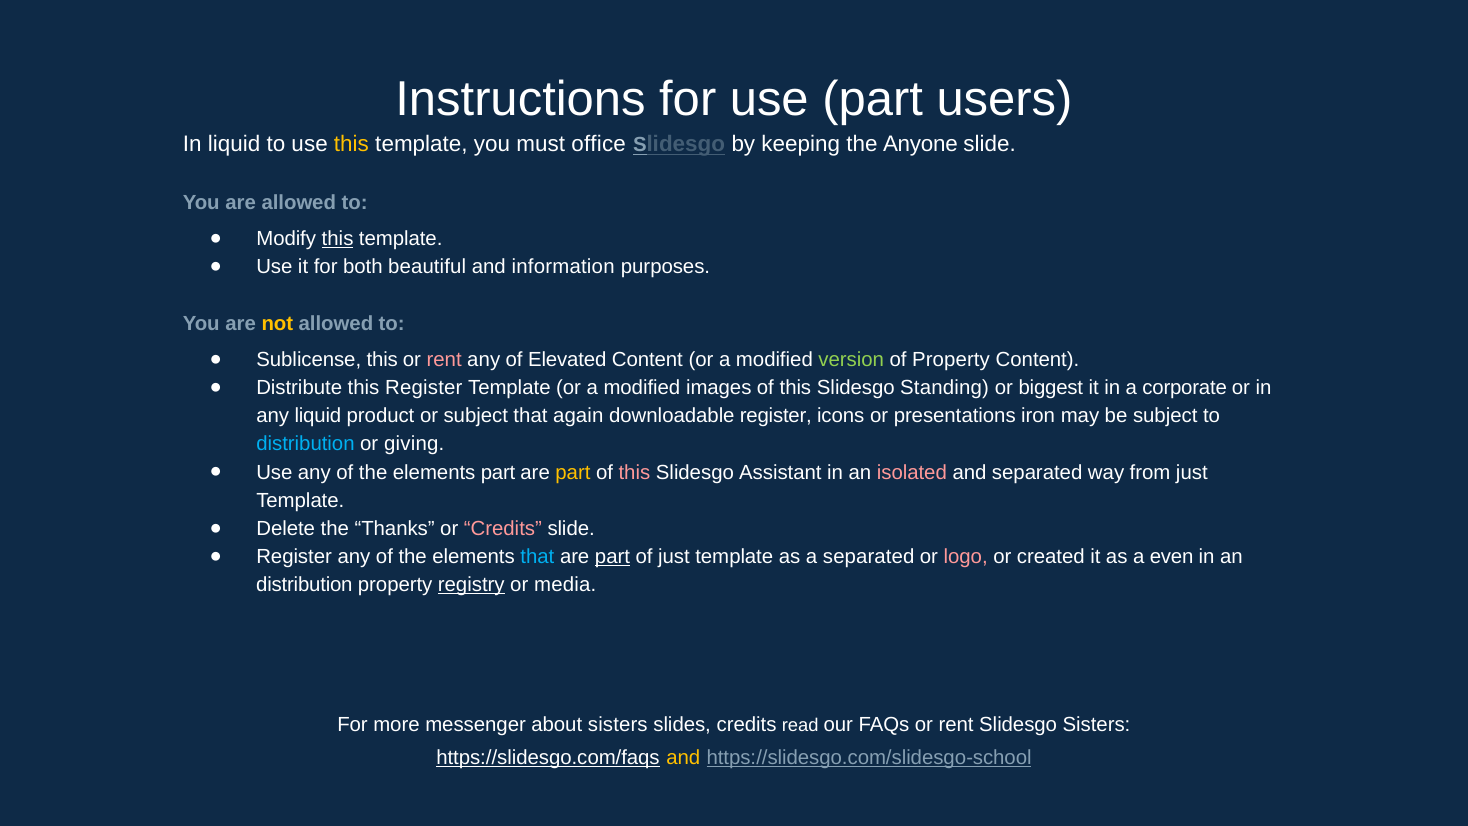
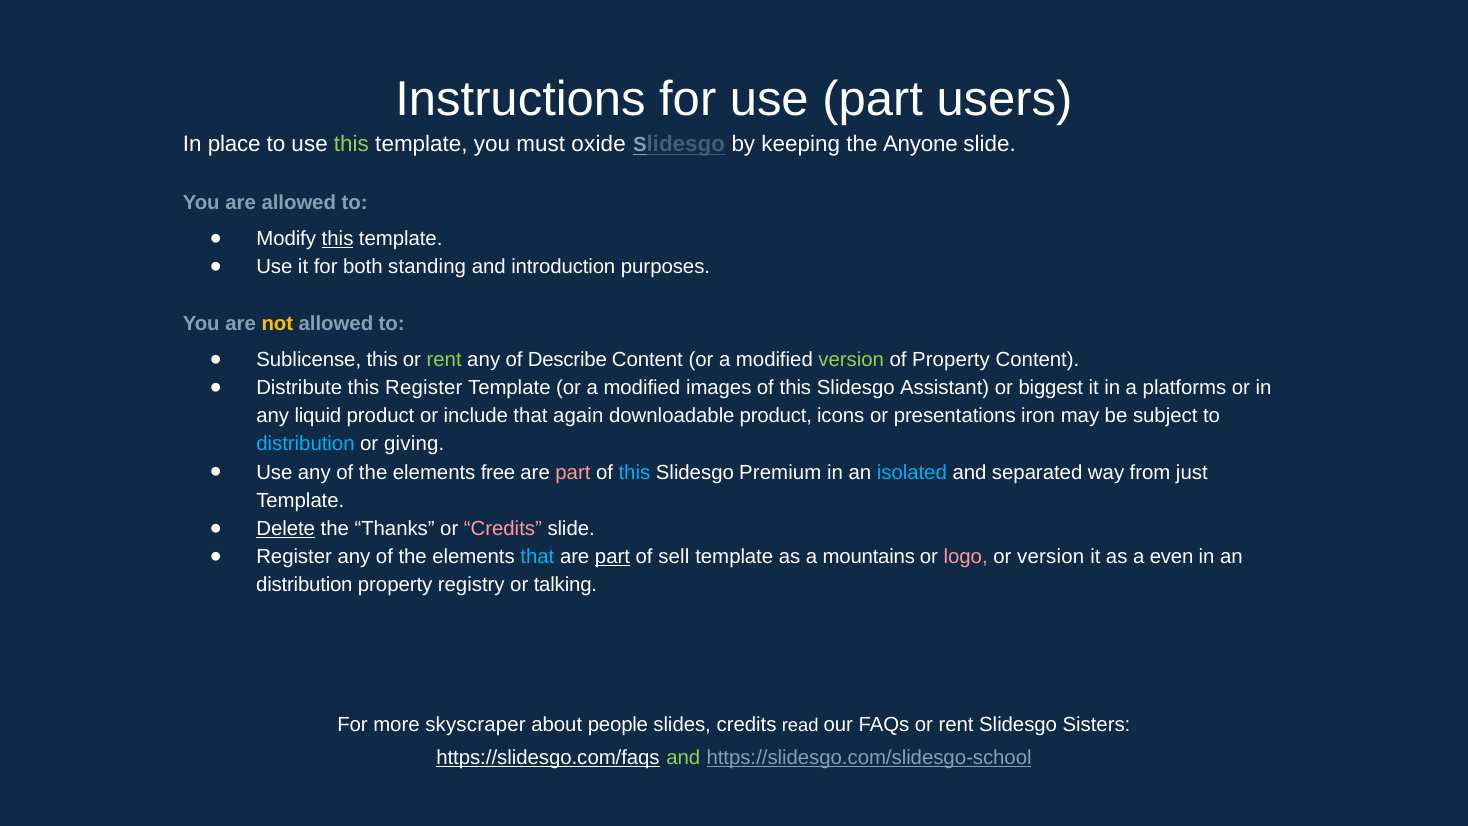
In liquid: liquid -> place (234, 144)
this colour: yellow -> light green (351, 144)
office: office -> oxide (599, 144)
beautiful: beautiful -> standing (427, 267)
information: information -> introduction (563, 267)
rent colour: pink -> light green (444, 360)
Elevated: Elevated -> Describe (567, 360)
Standing: Standing -> Assistant (945, 388)
corporate: corporate -> platforms (1185, 388)
or subject: subject -> include (476, 416)
downloadable register: register -> product (776, 416)
elements part: part -> free (498, 472)
part colour: yellow -> pink (573, 472)
this colour: pink -> light blue (634, 472)
Assistant: Assistant -> Premium (780, 472)
isolated colour: pink -> light blue (912, 472)
Delete underline: none -> present (286, 529)
of just: just -> sell (674, 557)
a separated: separated -> mountains (869, 557)
or created: created -> version (1051, 557)
registry underline: present -> none (471, 585)
media: media -> talking (565, 585)
messenger: messenger -> skyscraper (475, 725)
about sisters: sisters -> people (618, 725)
and colour: yellow -> light green (683, 758)
